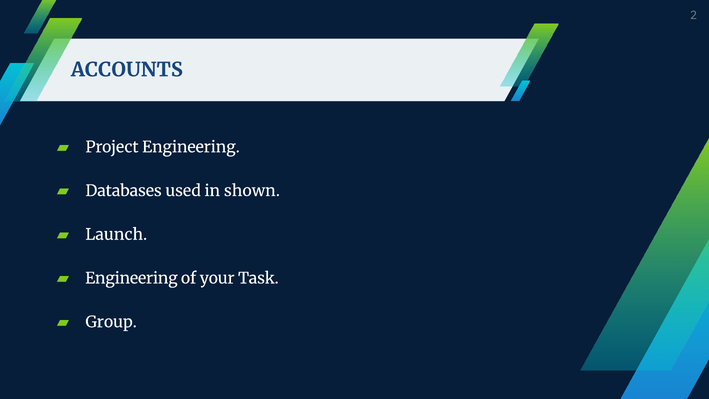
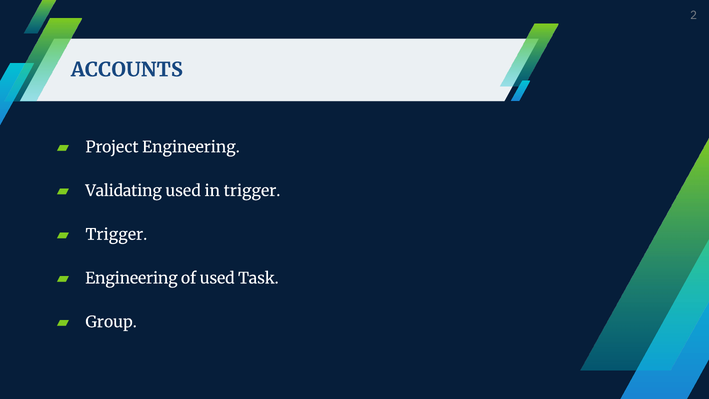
Databases: Databases -> Validating (124, 191)
in shown: shown -> trigger (252, 191)
Launch: Launch -> Trigger (116, 234)
of your: your -> used (217, 278)
